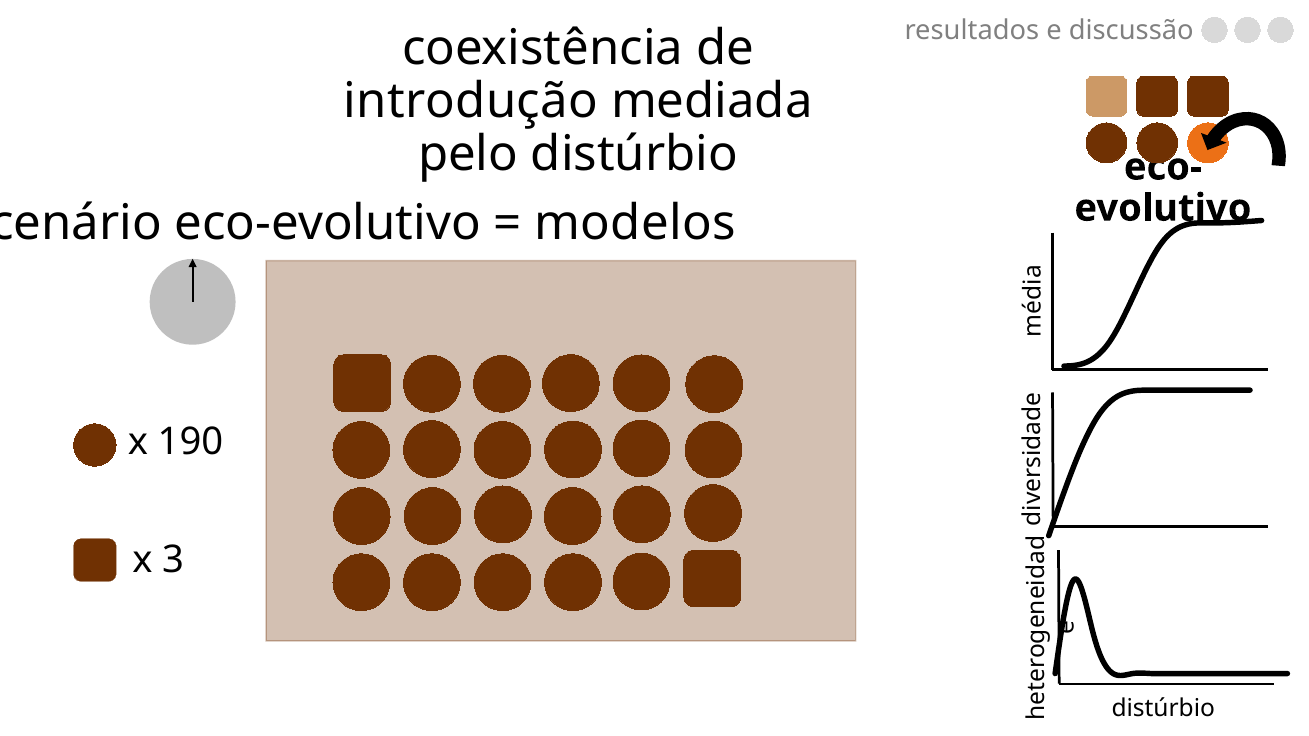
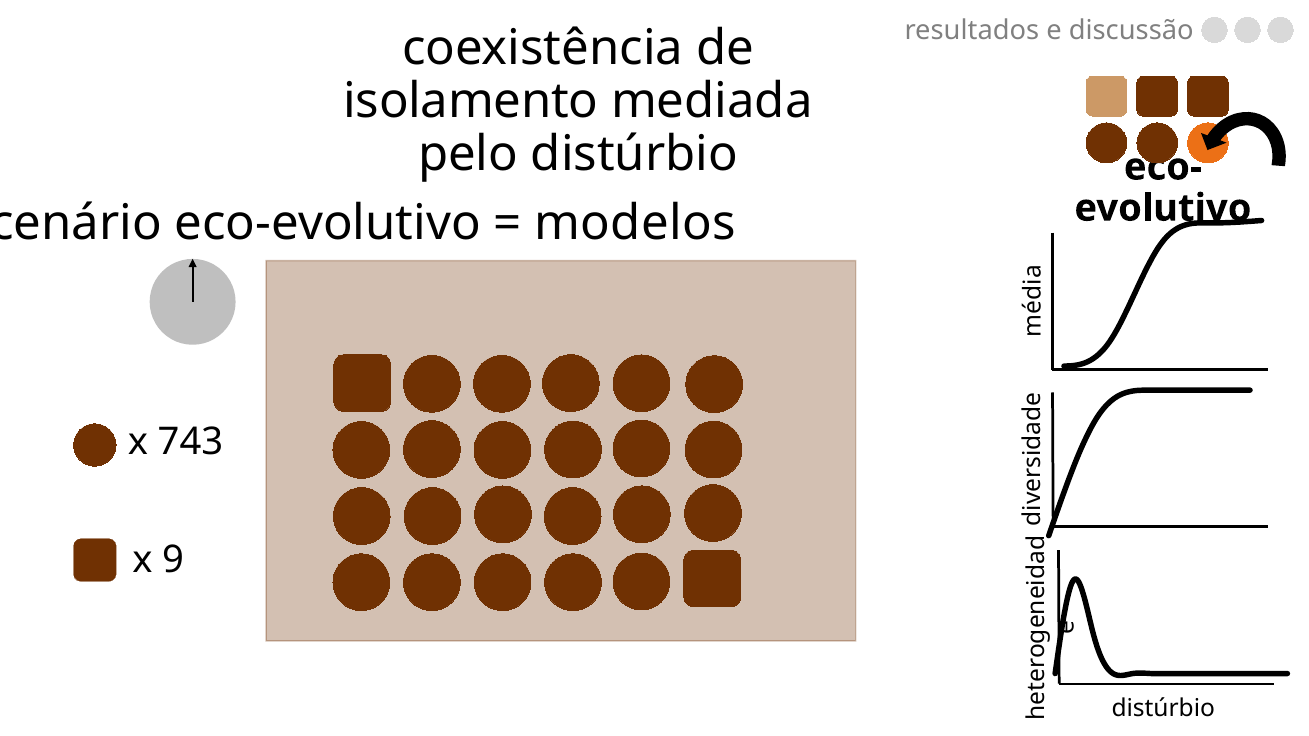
introdução: introdução -> isolamento (471, 101)
190: 190 -> 743 (190, 442)
3: 3 -> 9 (173, 560)
